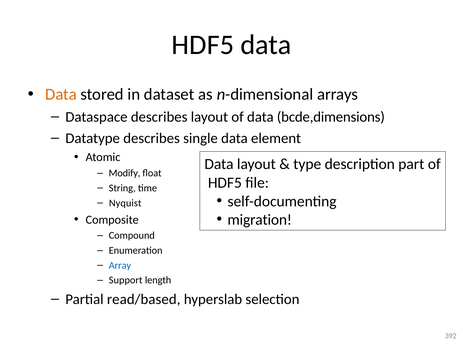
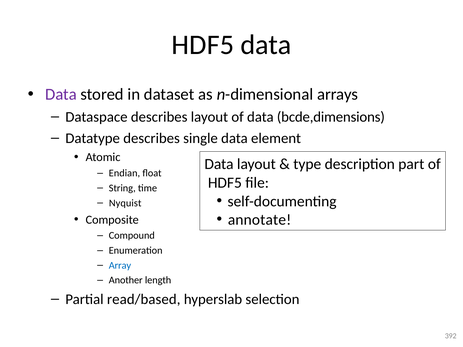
Data colour: orange -> purple (61, 95)
Modify: Modify -> Endian (124, 173)
migration: migration -> annotate (260, 220)
Support: Support -> Another (126, 280)
